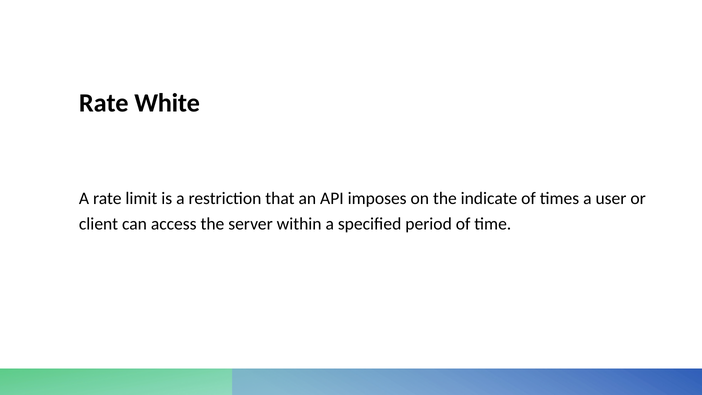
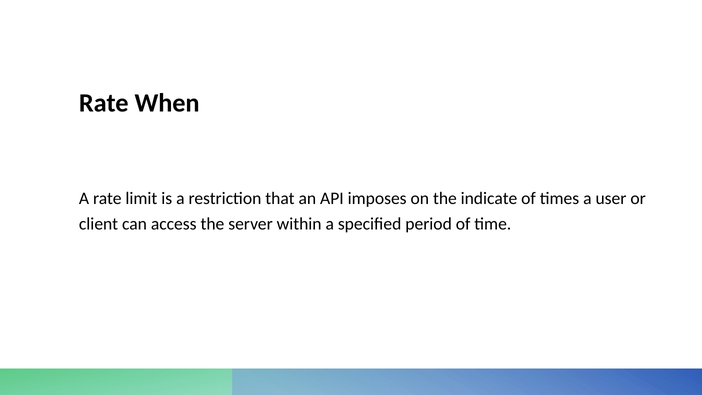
White: White -> When (167, 103)
